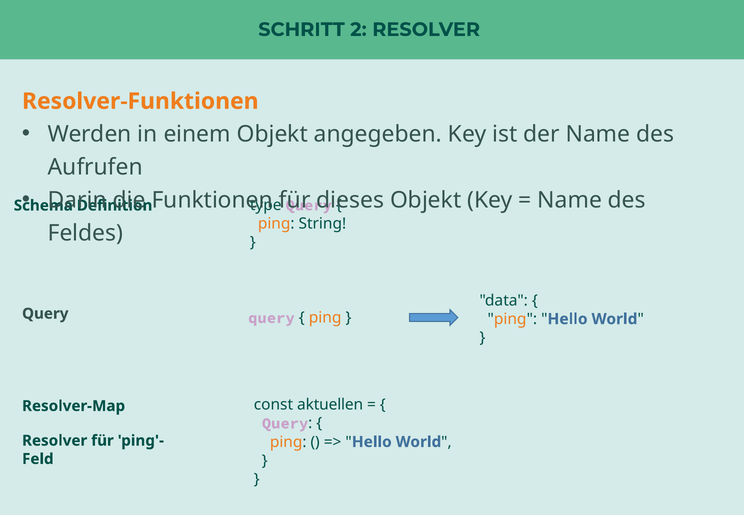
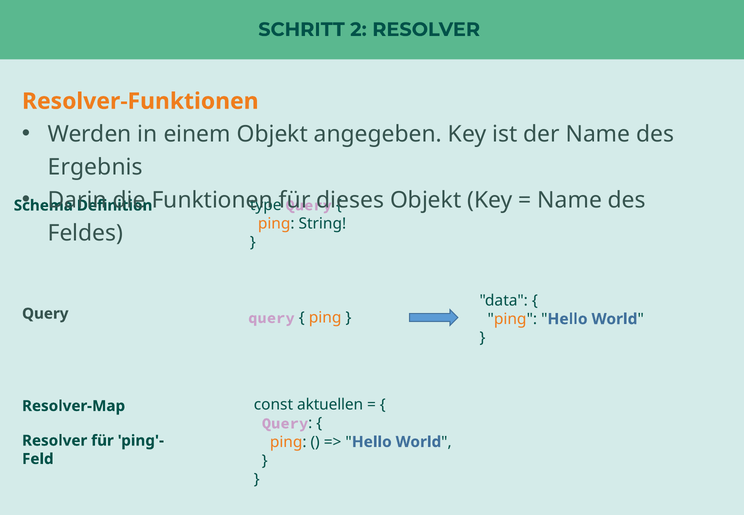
Aufrufen: Aufrufen -> Ergebnis (95, 167)
